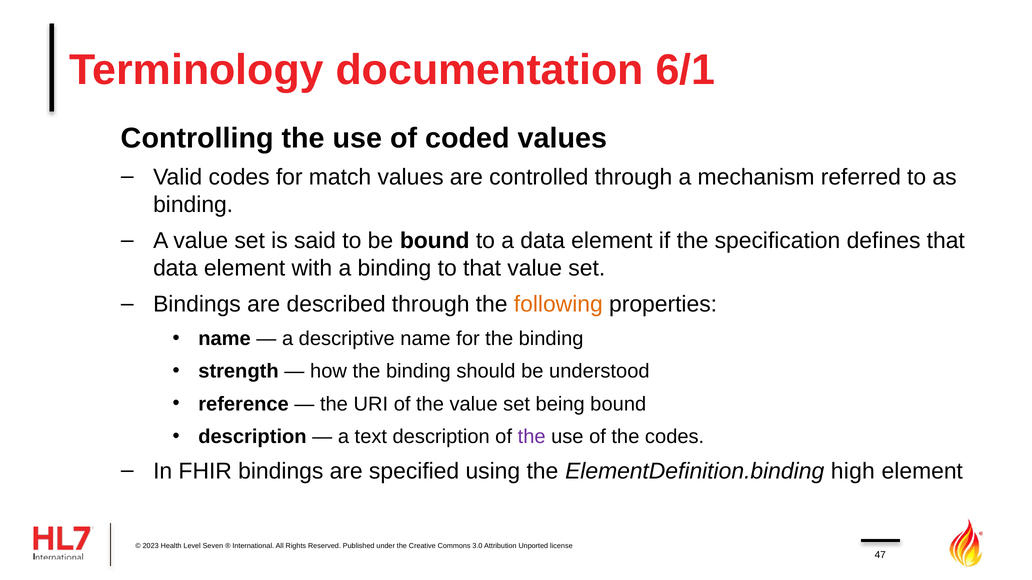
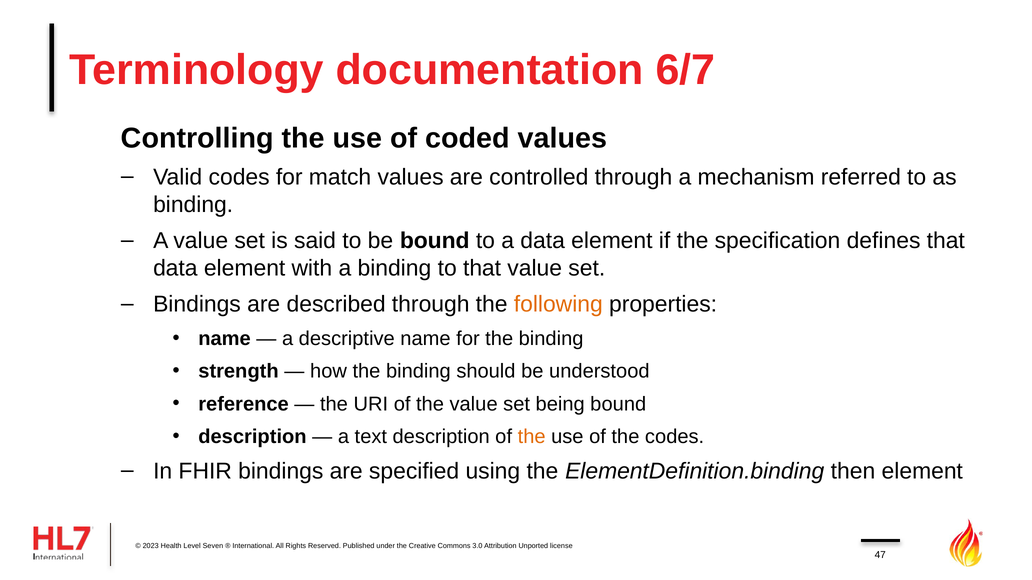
6/1: 6/1 -> 6/7 (685, 70)
the colour: purple -> orange (532, 437)
high: high -> then (853, 472)
